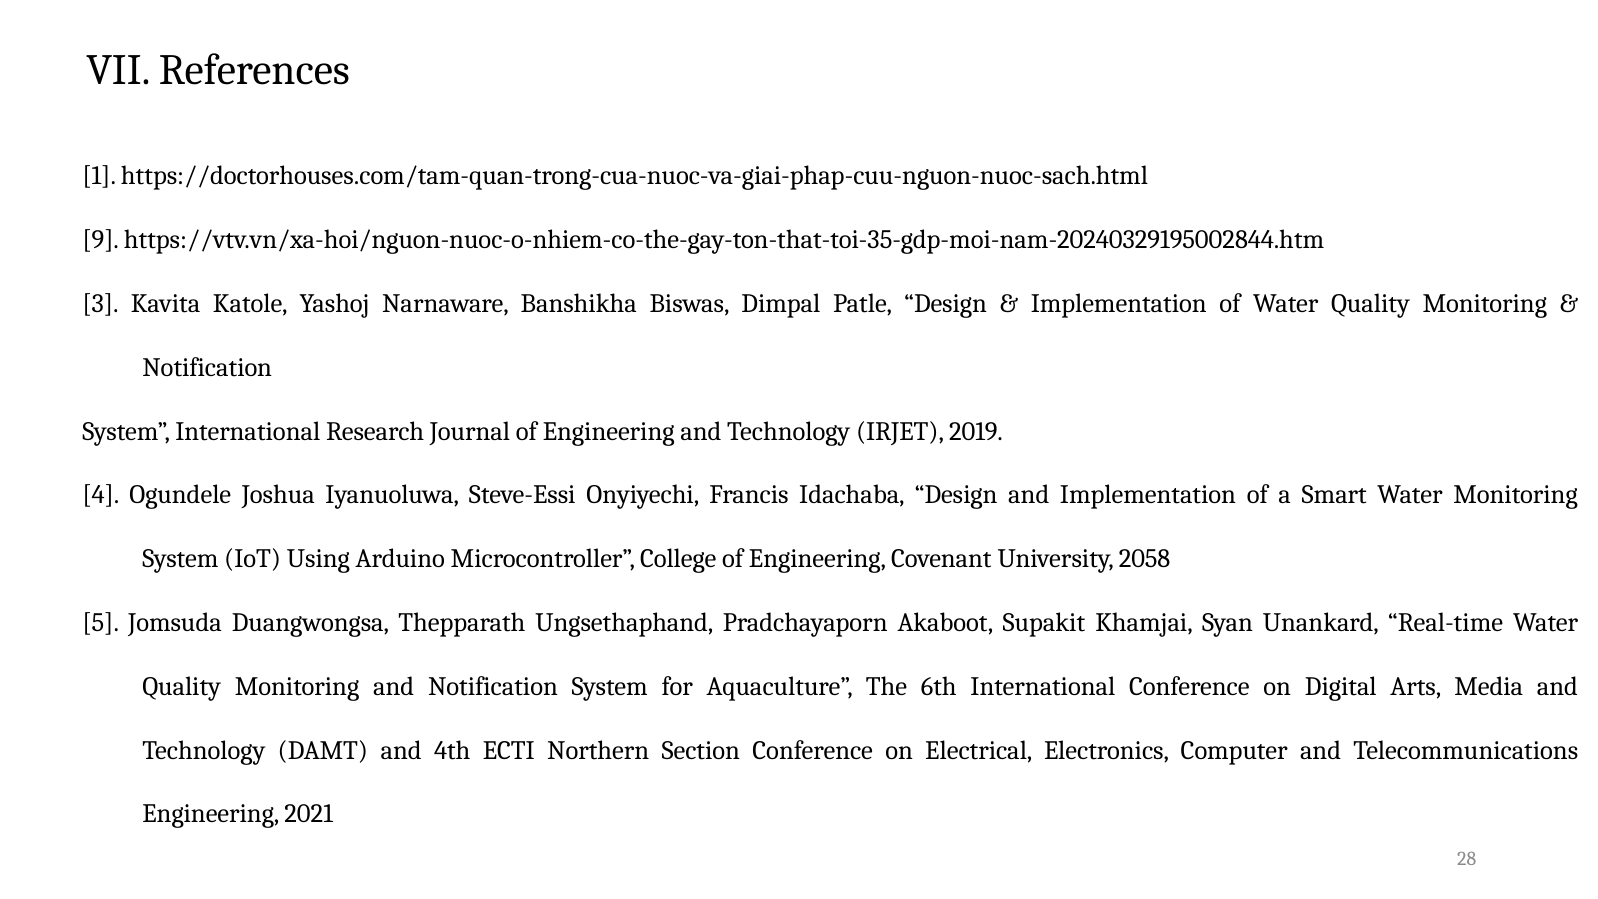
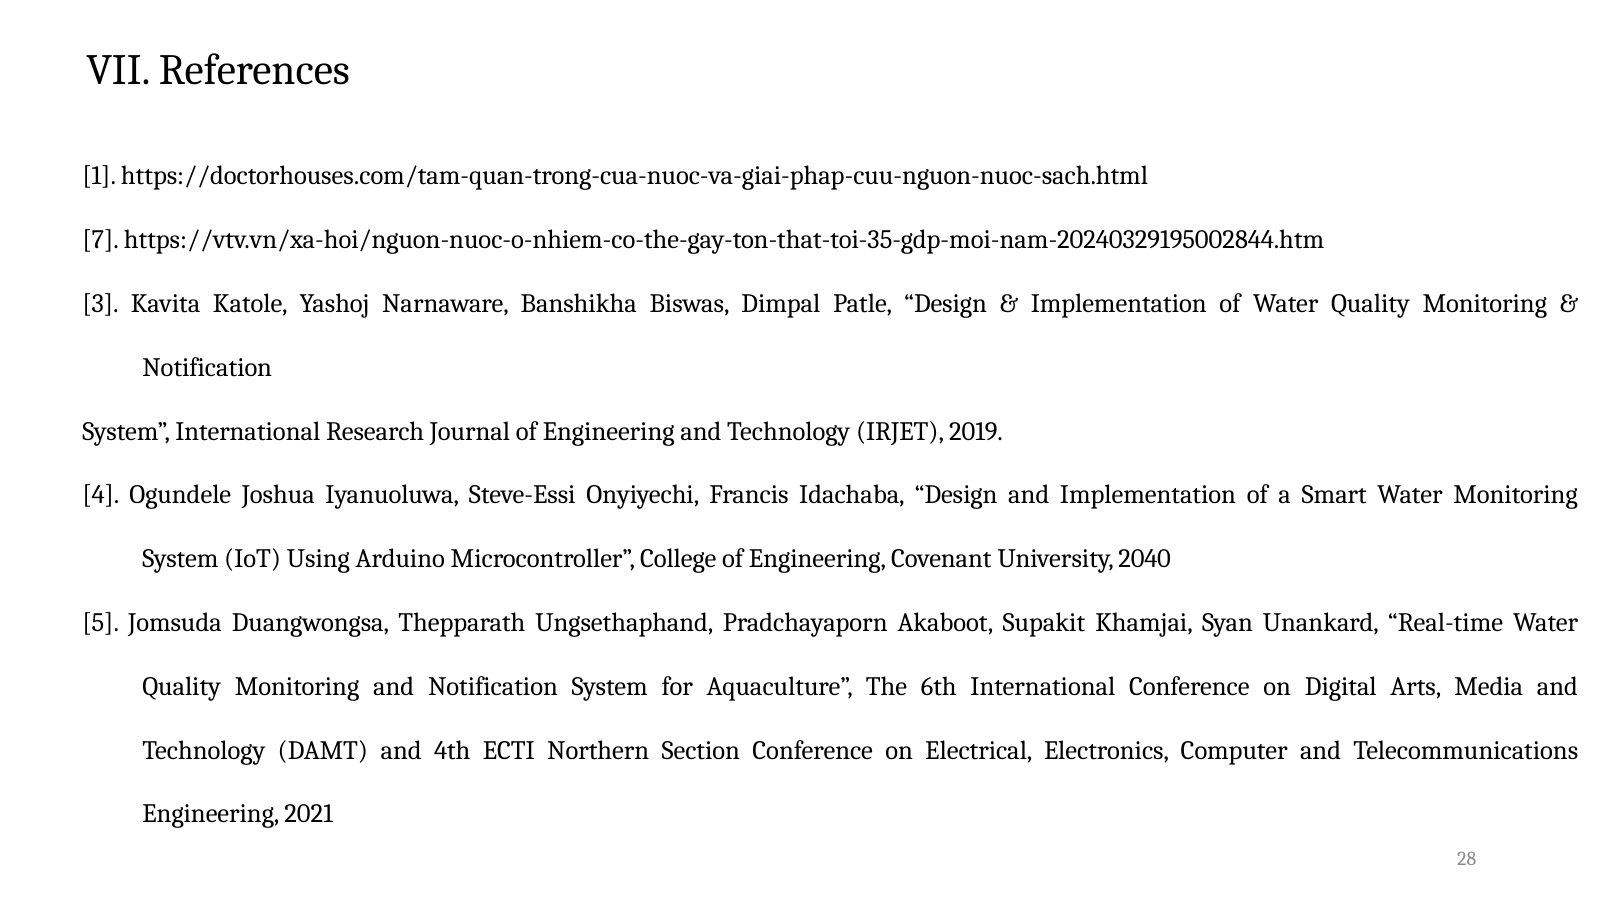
9: 9 -> 7 (101, 240)
2058: 2058 -> 2040 (1145, 559)
